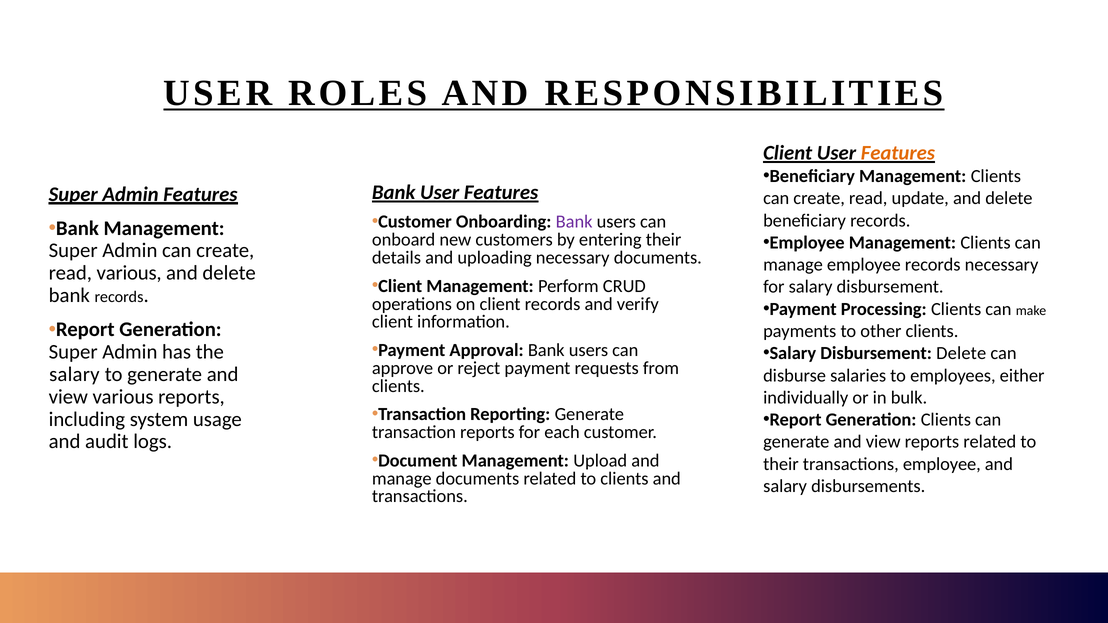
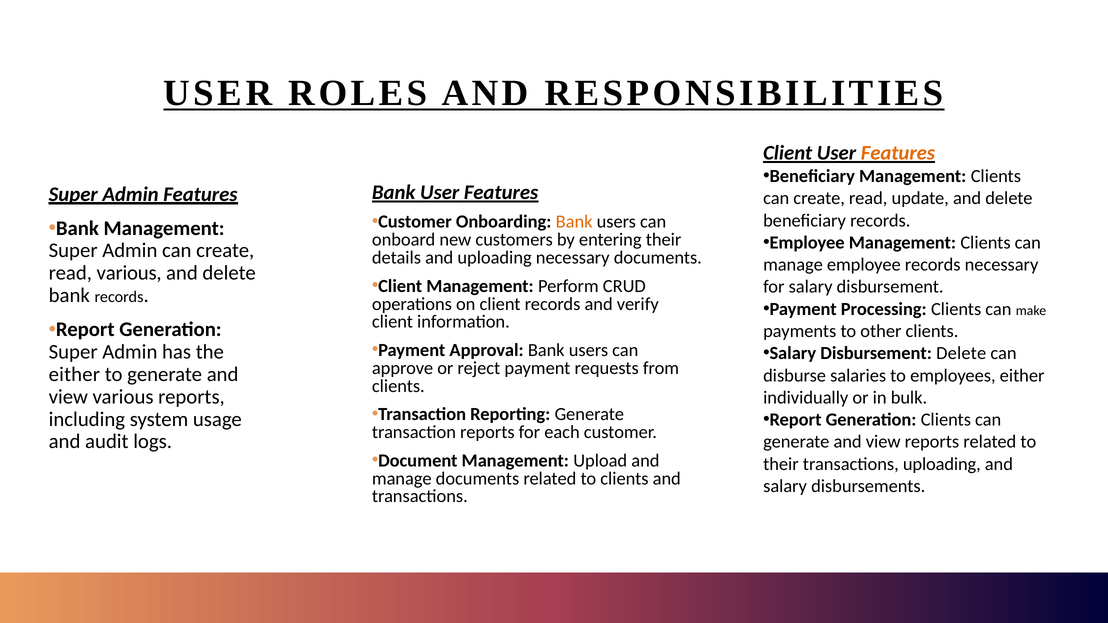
Bank colour: purple -> orange (574, 222)
salary: salary -> either (74, 374)
transactions employee: employee -> uploading (942, 464)
